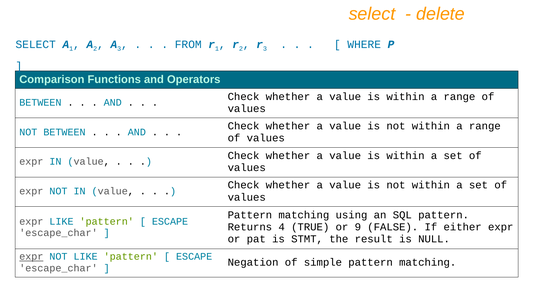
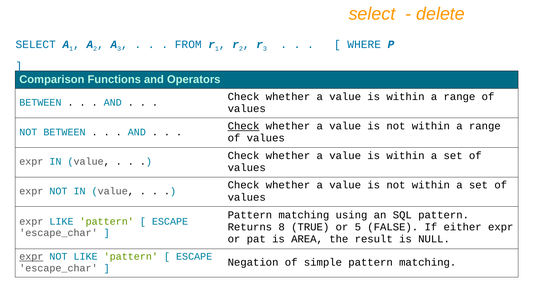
Check underline: none -> present (244, 126)
4: 4 -> 8 (282, 227)
9: 9 -> 5 (358, 227)
STMT: STMT -> AREA (307, 239)
